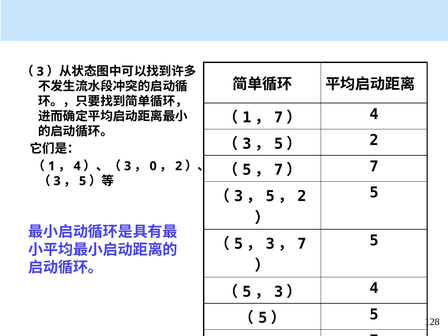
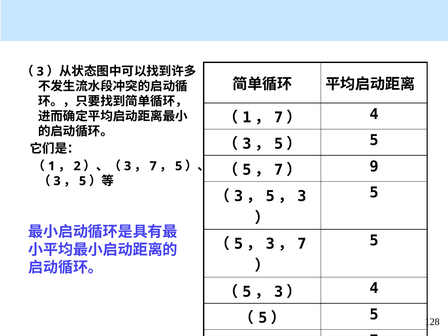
2: 2 -> 5 (374, 140)
4: 4 -> 2 (77, 166)
0: 0 -> 7 (153, 166)
2: 2 -> 5 (179, 166)
7: 7 -> 9 (374, 167)
2: 2 -> 3 (302, 196)
